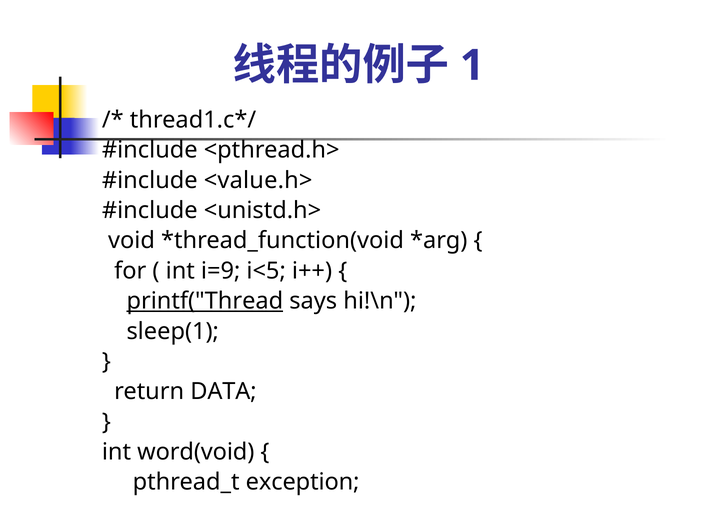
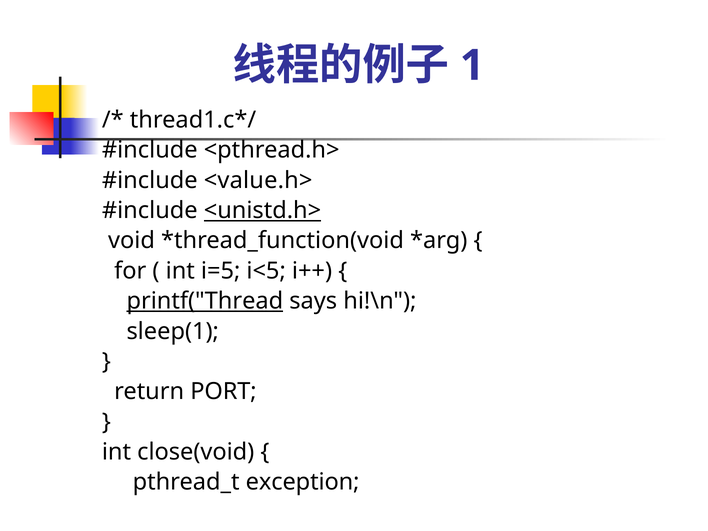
<unistd.h> underline: none -> present (262, 210)
i=9: i=9 -> i=5 (221, 271)
DATA: DATA -> PORT (223, 392)
word(void: word(void -> close(void (196, 452)
